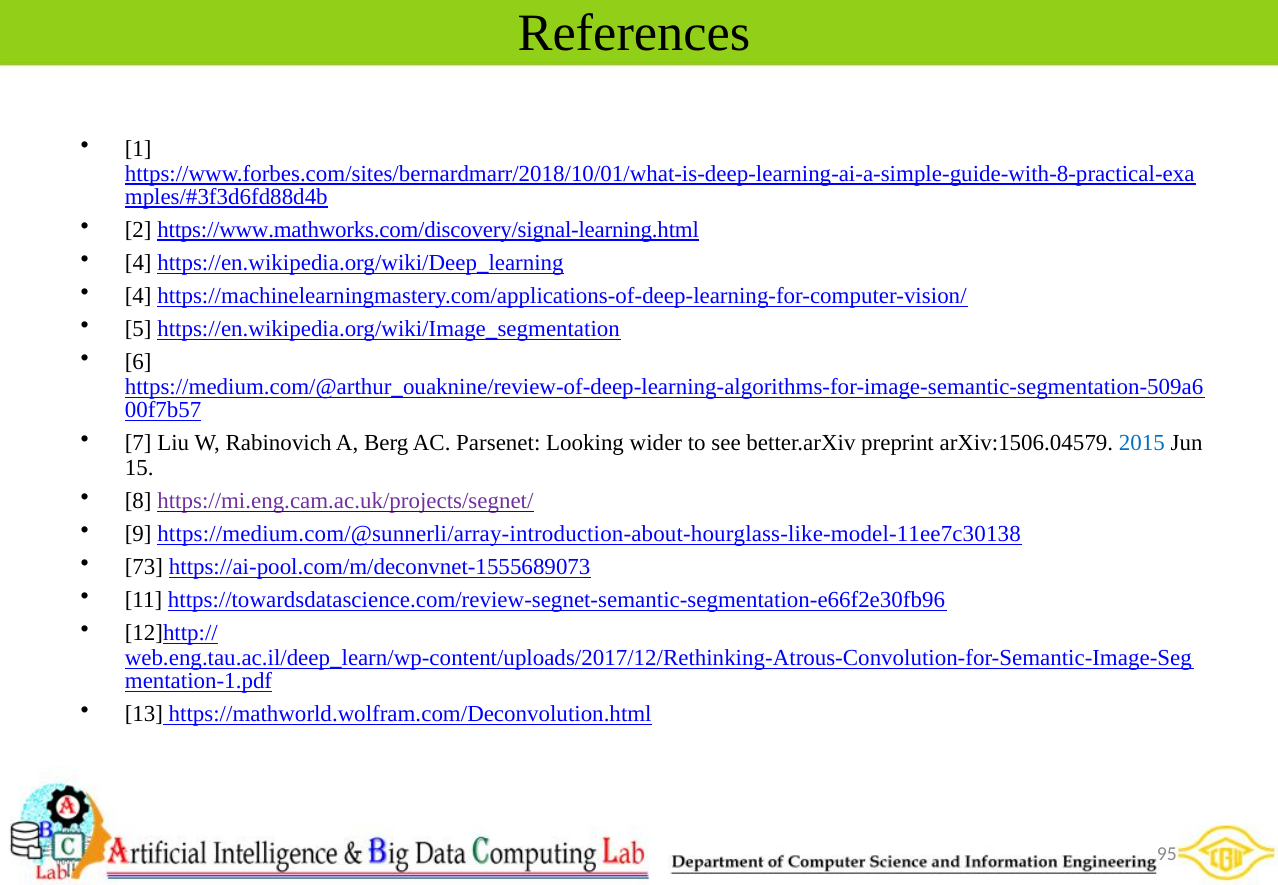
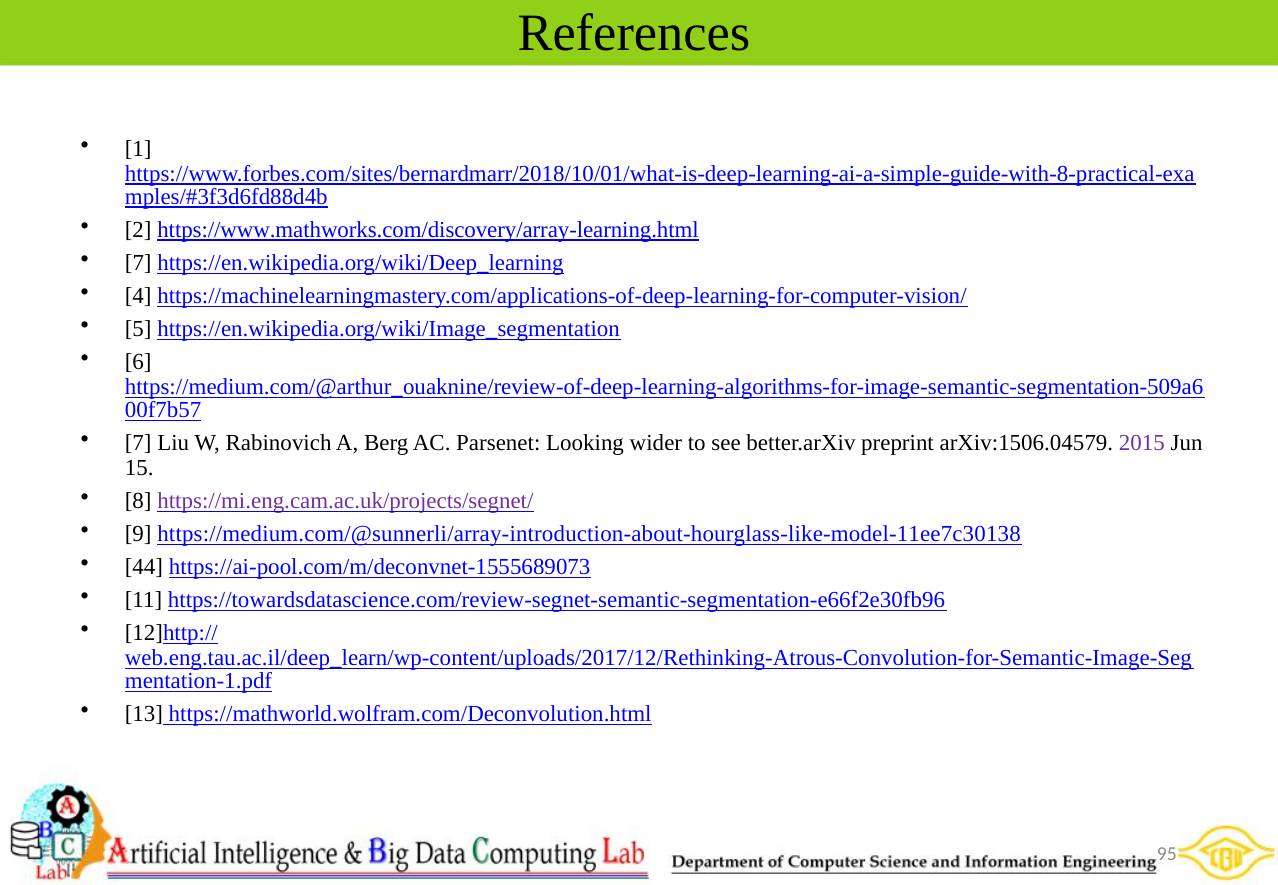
https://www.mathworks.com/discovery/signal-learning.html: https://www.mathworks.com/discovery/signal-learning.html -> https://www.mathworks.com/discovery/array-learning.html (428, 230)
4: 4 -> 7 (138, 263)
2015 colour: blue -> purple (1142, 443)
73: 73 -> 44 (144, 567)
